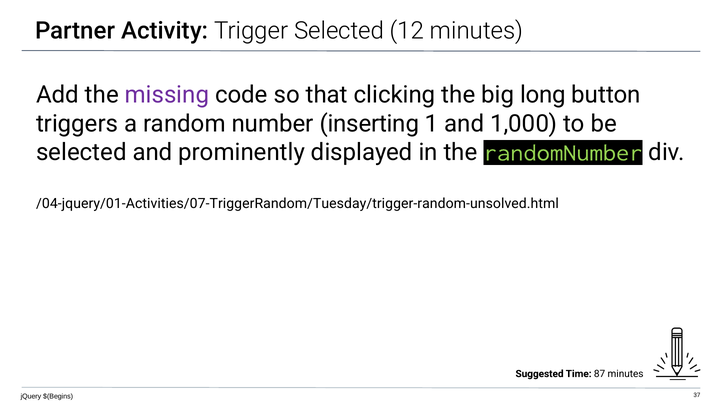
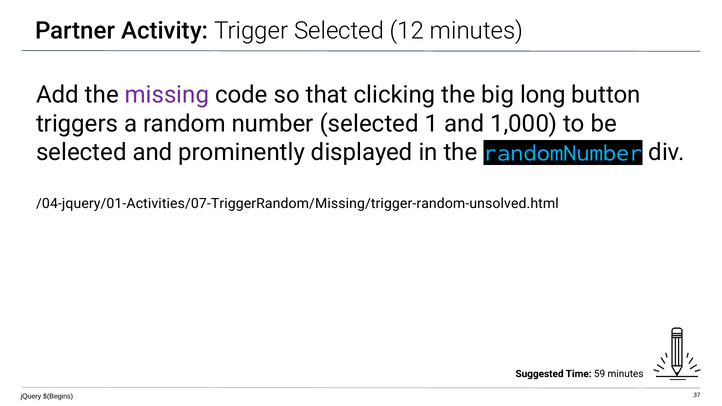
number inserting: inserting -> selected (369, 124)
randomNumber colour: light green -> light blue (563, 153)
/04-jquery/01-Activities/07-TriggerRandom/Tuesday/trigger-random-unsolved.html: /04-jquery/01-Activities/07-TriggerRandom/Tuesday/trigger-random-unsolved.html -> /04-jquery/01-Activities/07-TriggerRandom/Missing/trigger-random-unsolved.html (297, 204)
87: 87 -> 59 (600, 374)
